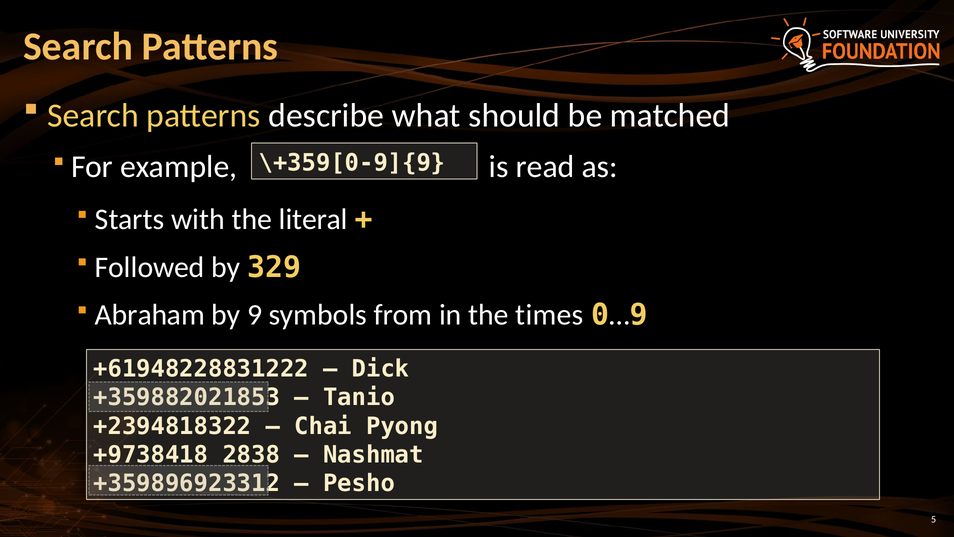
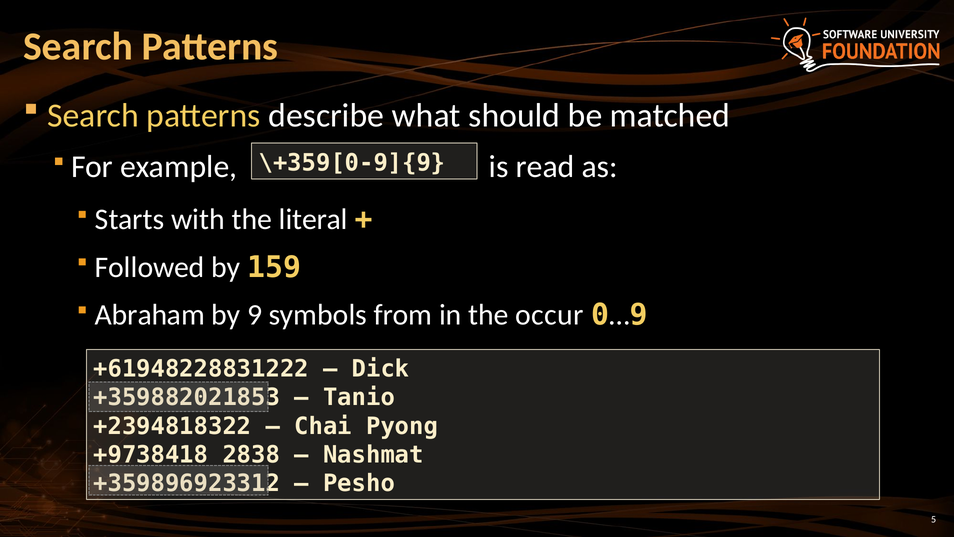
329: 329 -> 159 (274, 267)
times: times -> occur (549, 315)
